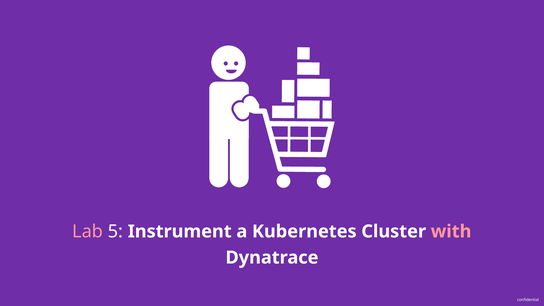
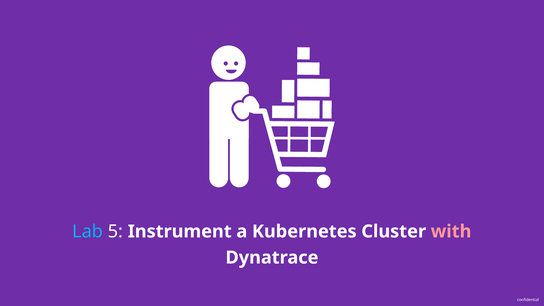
Lab colour: pink -> light blue (88, 231)
